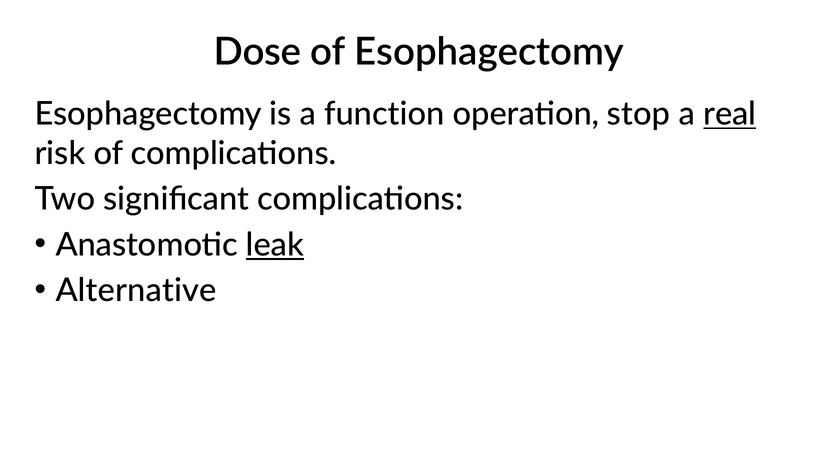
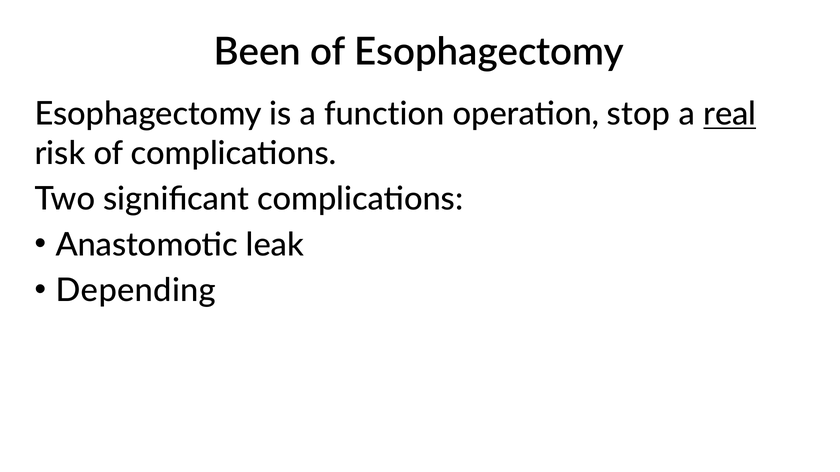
Dose: Dose -> Been (257, 52)
leak underline: present -> none (275, 245)
Alternative: Alternative -> Depending (136, 291)
